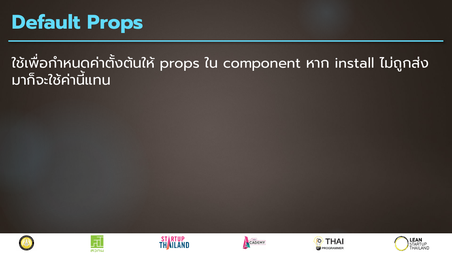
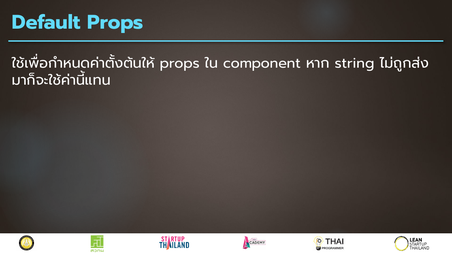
install: install -> string (355, 63)
